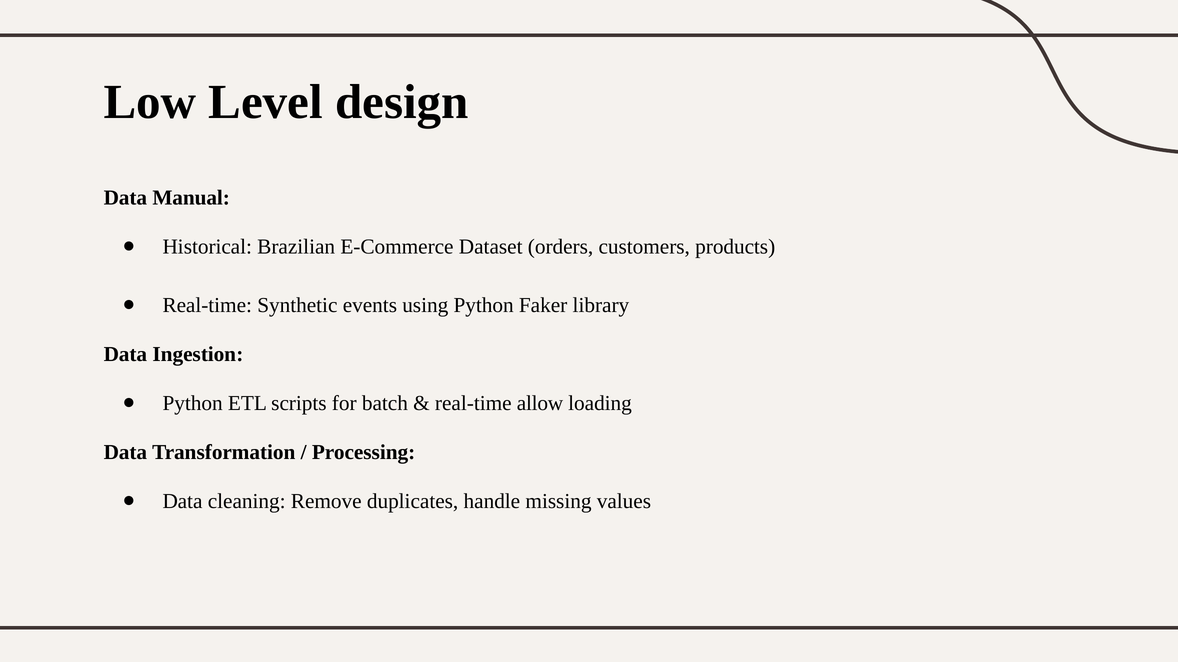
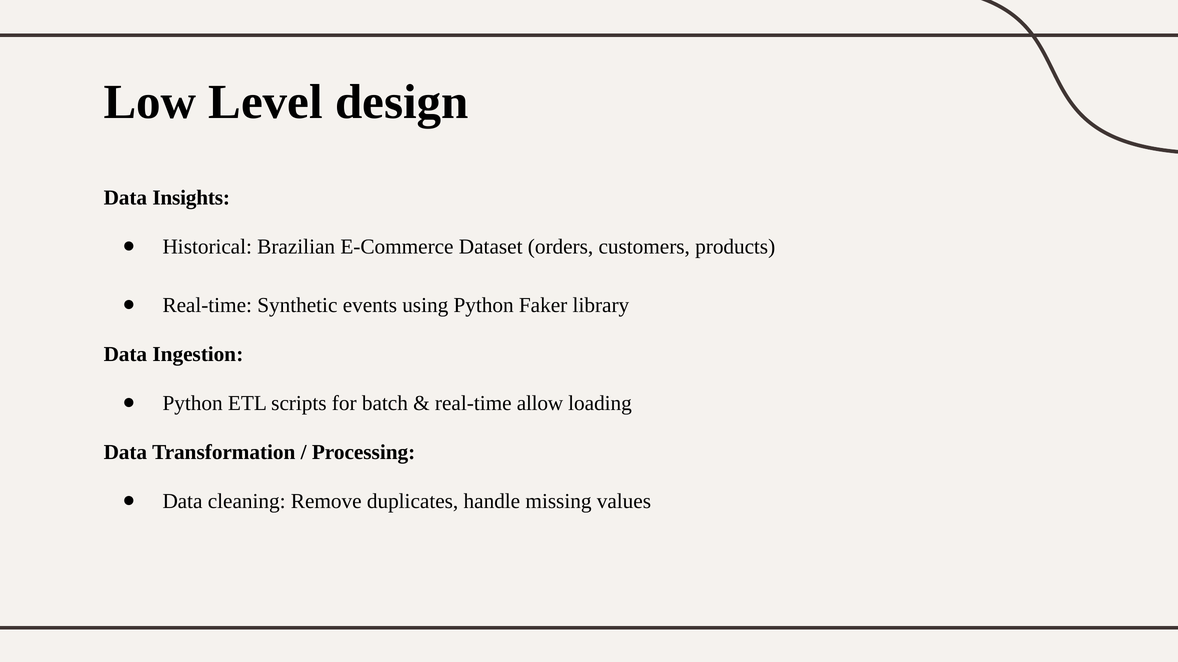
Manual: Manual -> Insights (191, 198)
